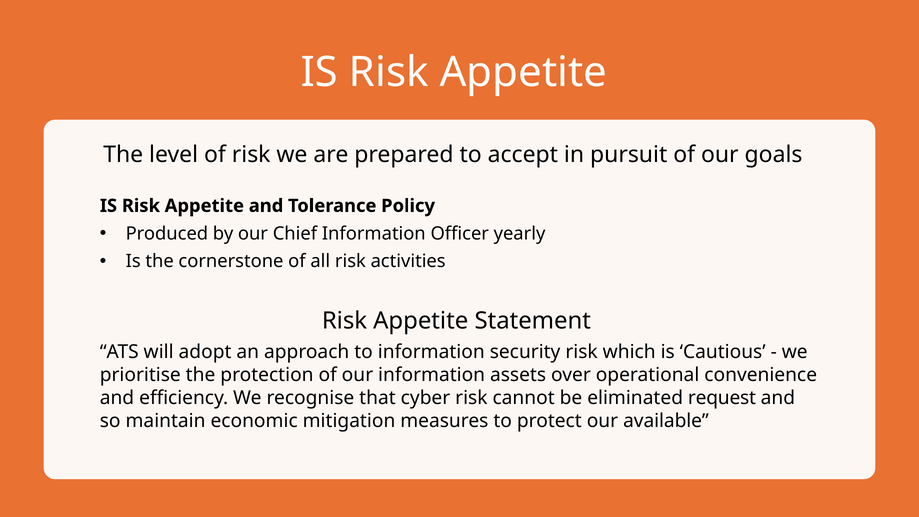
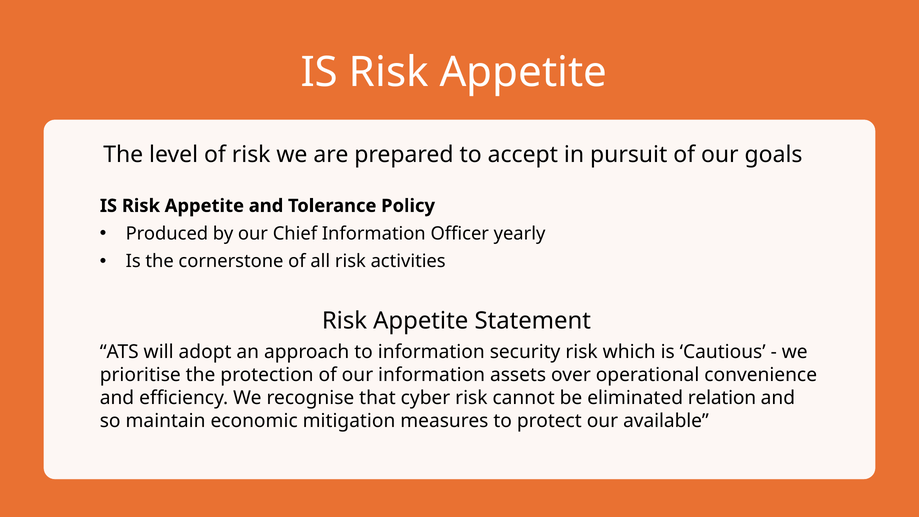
request: request -> relation (722, 398)
